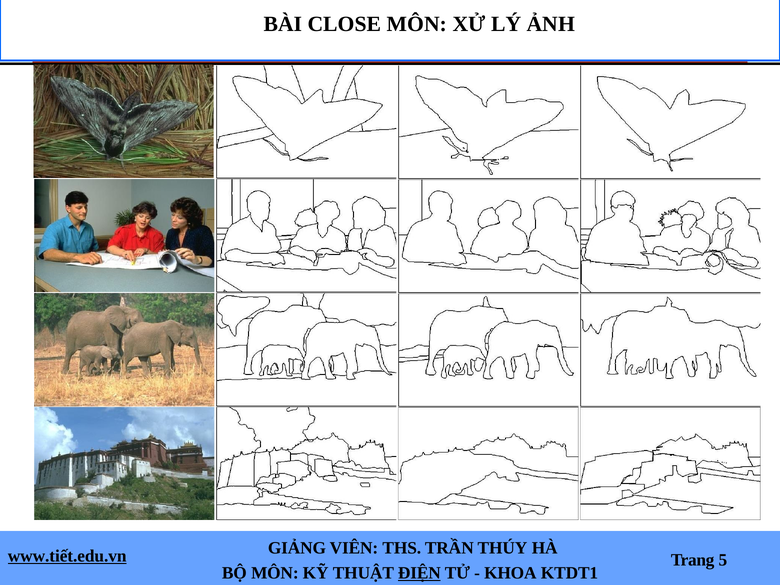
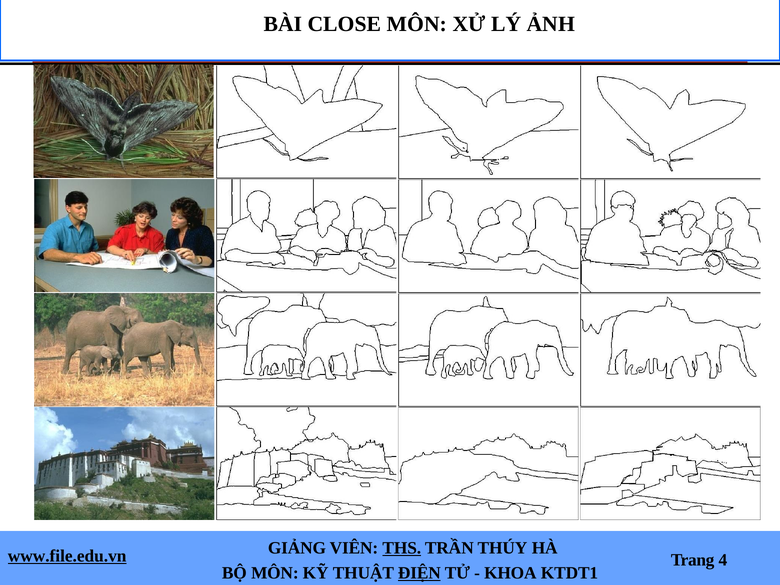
THS underline: none -> present (402, 548)
www.tiết.edu.vn: www.tiết.edu.vn -> www.file.edu.vn (67, 556)
5: 5 -> 4 (723, 560)
